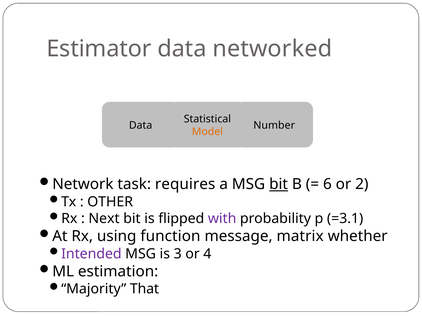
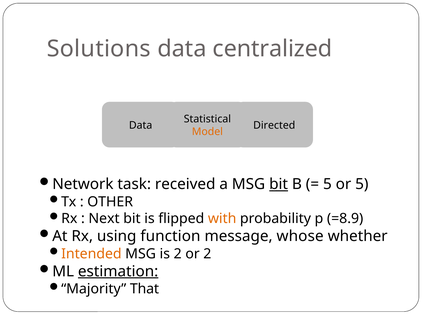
Estimator: Estimator -> Solutions (99, 49)
networked: networked -> centralized (272, 49)
Number: Number -> Directed (274, 126)
requires: requires -> received (185, 185)
6: 6 -> 5 (327, 185)
or 2: 2 -> 5 (362, 185)
with colour: purple -> orange (222, 219)
=3.1: =3.1 -> =8.9 (345, 219)
matrix: matrix -> whose (300, 237)
Intended colour: purple -> orange (91, 254)
is 3: 3 -> 2 (178, 254)
or 4: 4 -> 2 (207, 254)
estimation underline: none -> present (118, 272)
